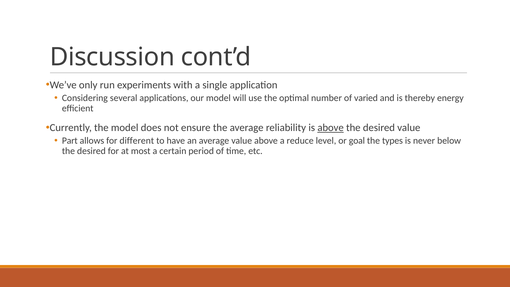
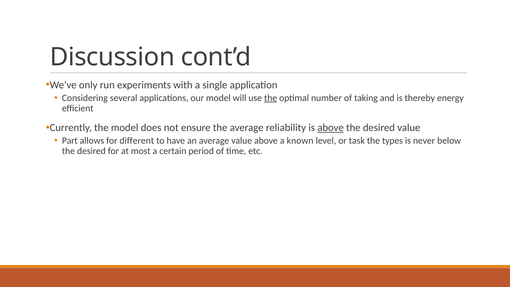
the underline: none -> present (271, 98)
varied: varied -> taking (366, 98)
reduce: reduce -> known (300, 141)
goal: goal -> task (357, 141)
